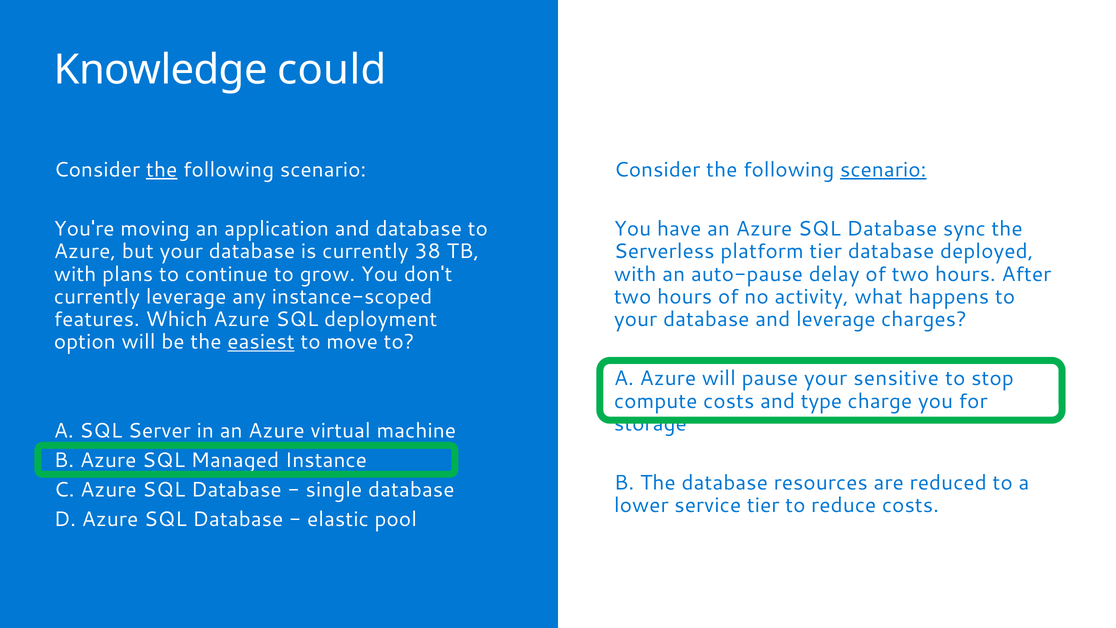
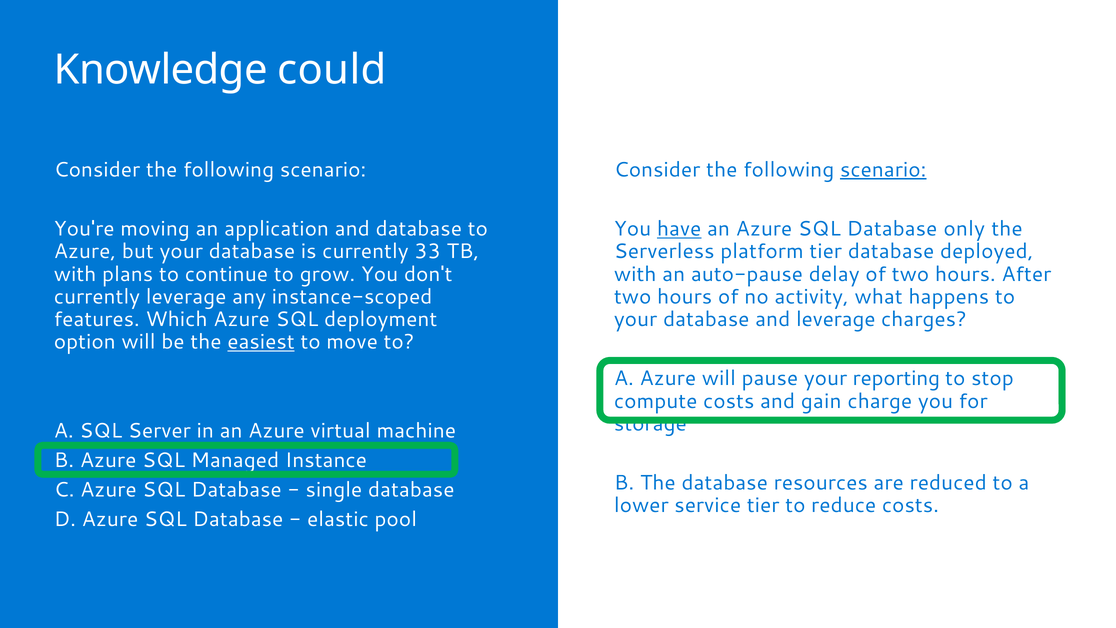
the underline: present -> none (162, 170)
have underline: none -> present (679, 229)
sync: sync -> only (964, 229)
38: 38 -> 33 (428, 251)
sensitive: sensitive -> reporting (896, 378)
type: type -> gain (821, 401)
